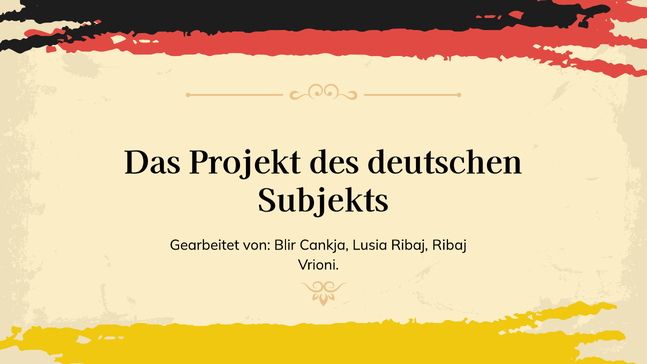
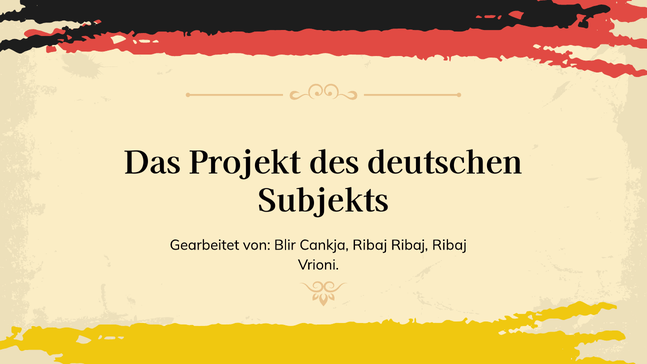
Cankja Lusia: Lusia -> Ribaj (370, 245)
